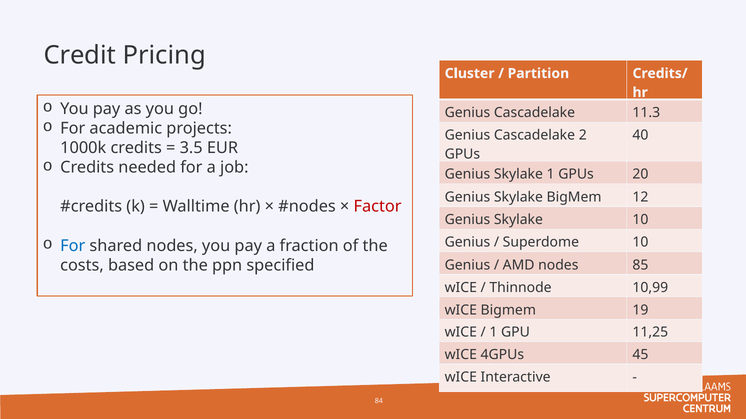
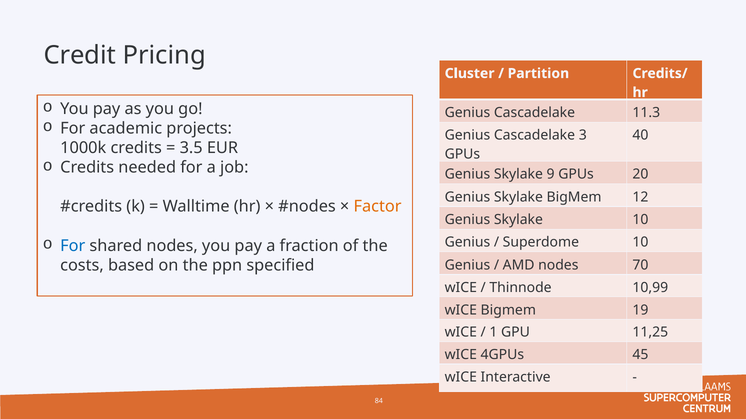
2: 2 -> 3 (583, 135)
Skylake 1: 1 -> 9 (551, 175)
Factor colour: red -> orange (378, 207)
85: 85 -> 70 (640, 265)
